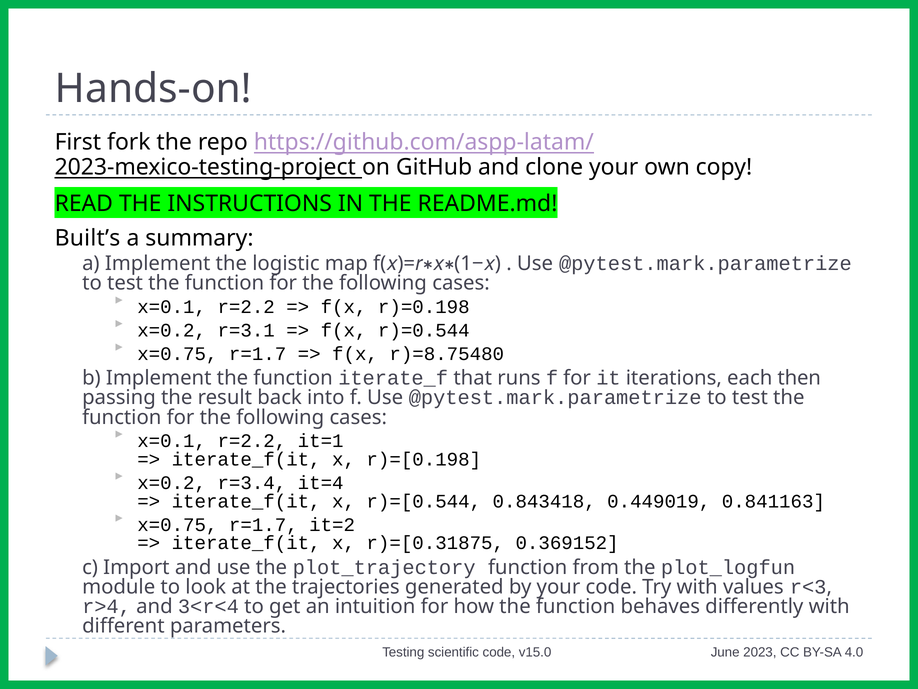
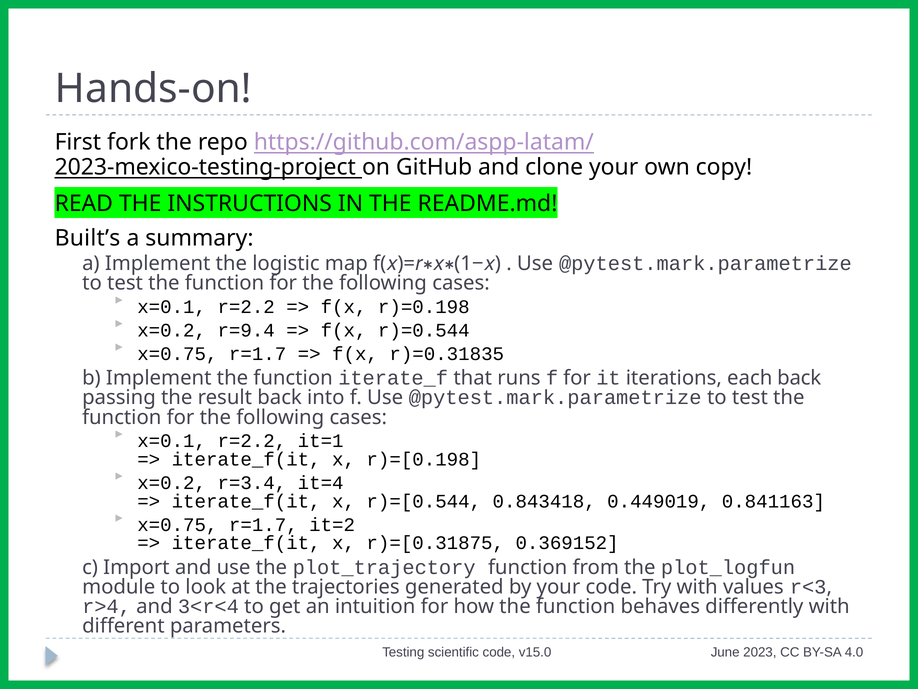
r=3.1: r=3.1 -> r=9.4 (246, 330)
r)=8.75480: r)=8.75480 -> r)=0.31835 (447, 354)
each then: then -> back (799, 378)
